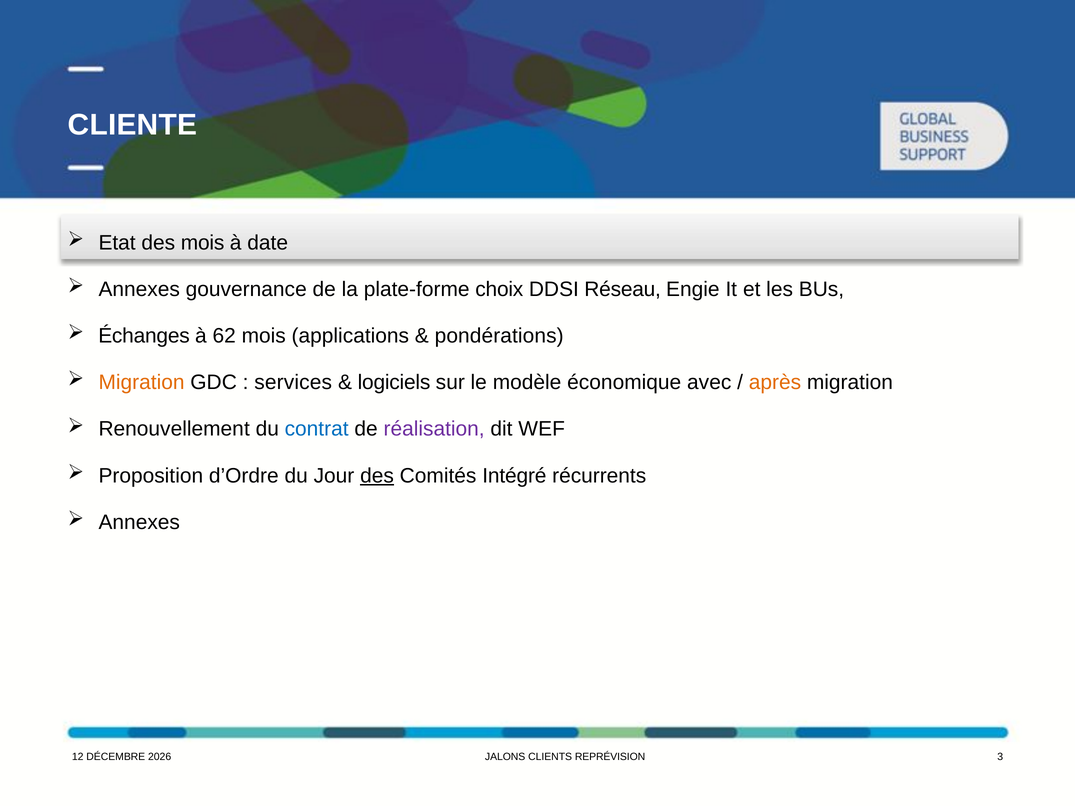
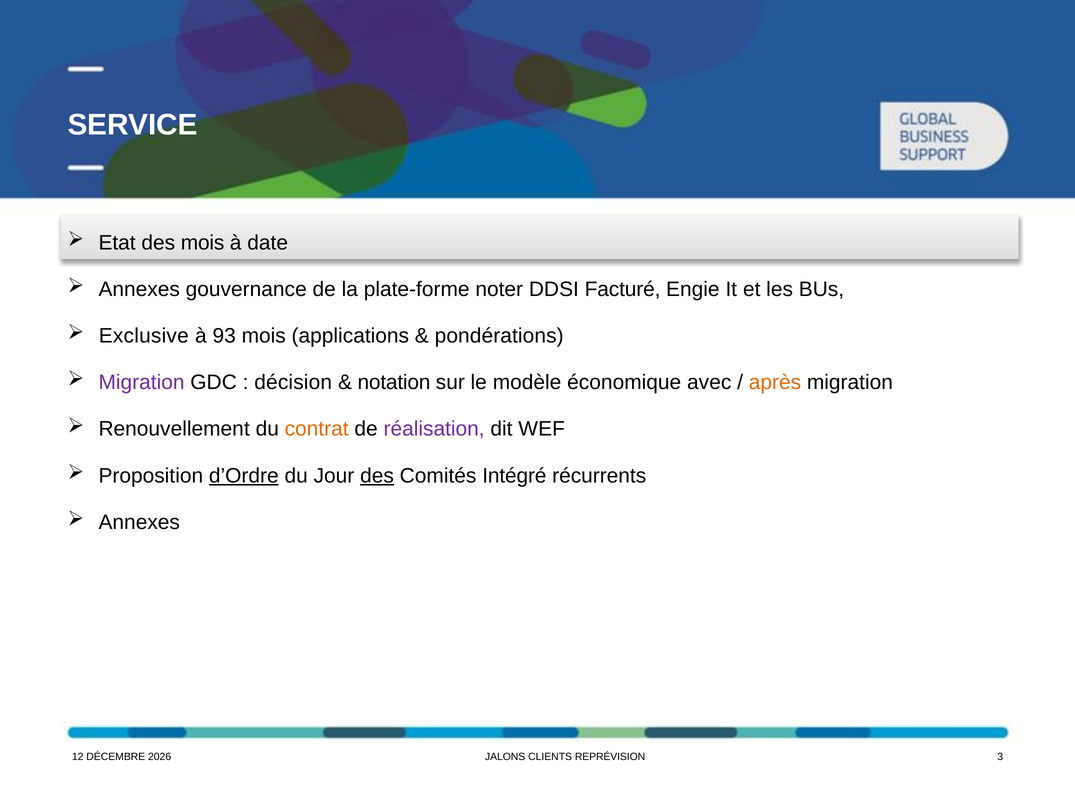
CLIENTE: CLIENTE -> SERVICE (133, 125)
choix: choix -> noter (499, 289)
Réseau: Réseau -> Facturé (623, 289)
Échanges: Échanges -> Exclusive (144, 336)
62: 62 -> 93 (224, 336)
Migration colour: orange -> purple (142, 383)
services: services -> décision (293, 383)
logiciels: logiciels -> notation (394, 383)
contrat colour: blue -> orange (317, 429)
d’Ordre underline: none -> present (244, 476)
